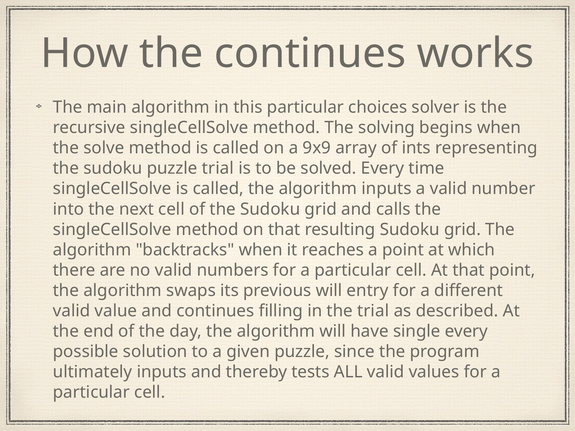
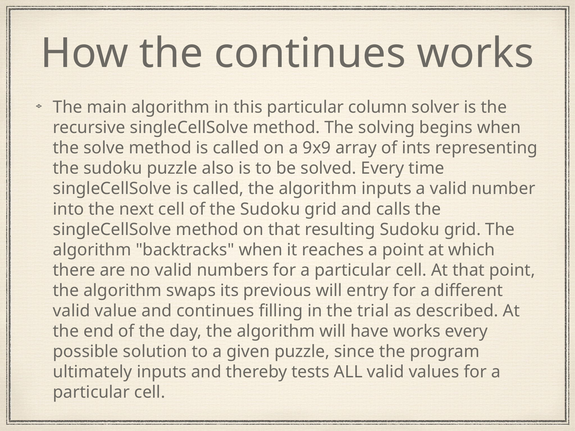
choices: choices -> column (378, 107)
puzzle trial: trial -> also (218, 168)
have single: single -> works (417, 331)
